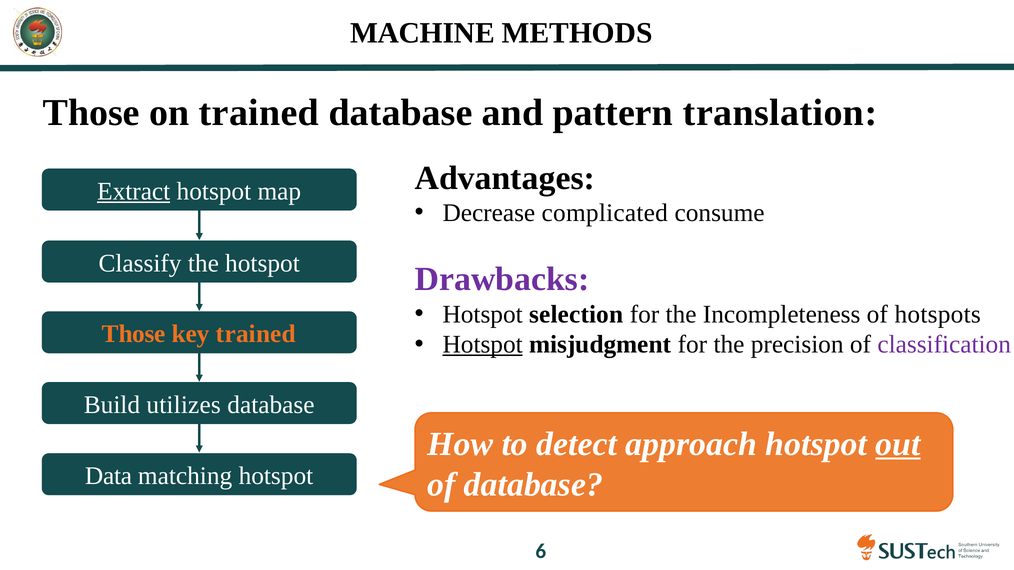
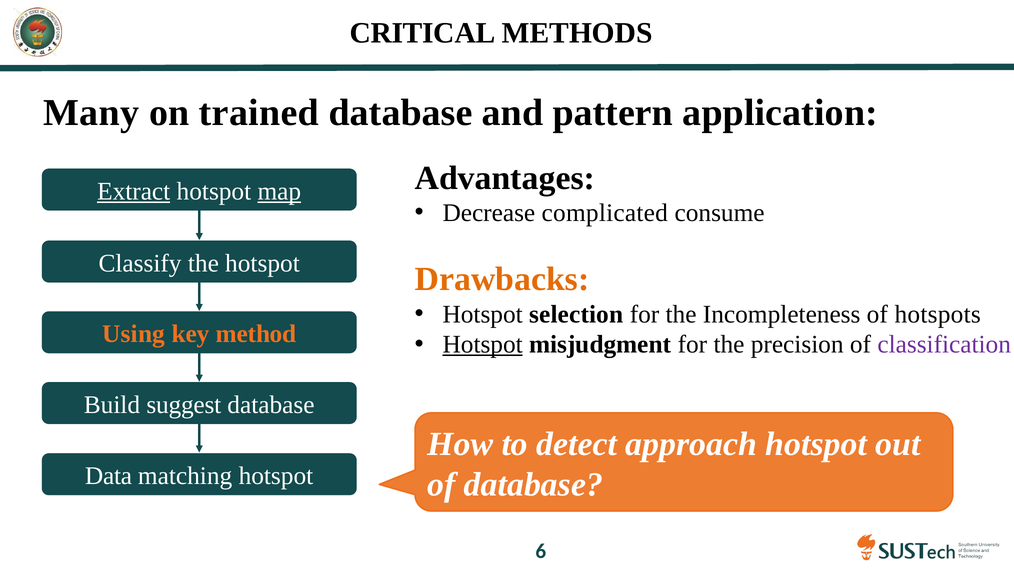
MACHINE: MACHINE -> CRITICAL (422, 33)
Those: Those -> Many (91, 113)
translation: translation -> application (780, 113)
map underline: none -> present (279, 191)
Drawbacks colour: purple -> orange (502, 279)
Those: Those -> Using (134, 334)
key trained: trained -> method (256, 334)
utilizes: utilizes -> suggest (184, 405)
out underline: present -> none (898, 444)
